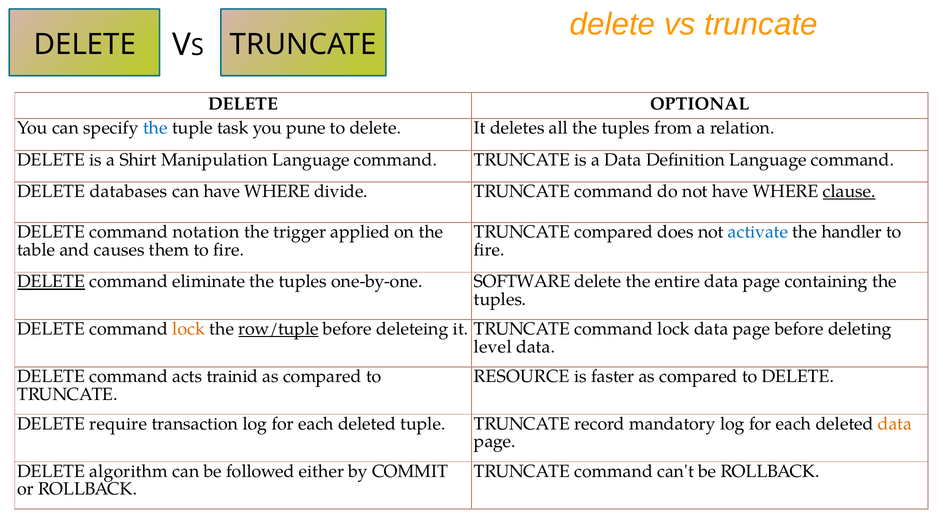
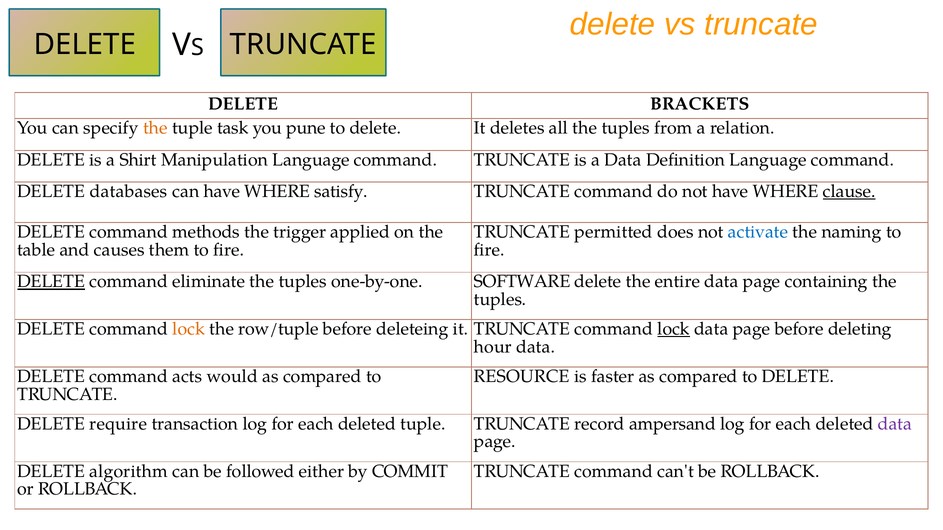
OPTIONAL: OPTIONAL -> BRACKETS (700, 104)
the colour: blue -> orange (155, 128)
divide: divide -> satisfy (341, 192)
notation: notation -> methods (206, 232)
TRUNCATE compared: compared -> permitted (614, 232)
handler: handler -> naming (852, 232)
row/tuple underline: present -> none (278, 329)
lock underline: none -> present (674, 329)
level: level -> hour (493, 347)
trainid: trainid -> would (232, 377)
mandatory: mandatory -> ampersand (673, 424)
data colour: orange -> purple (895, 424)
